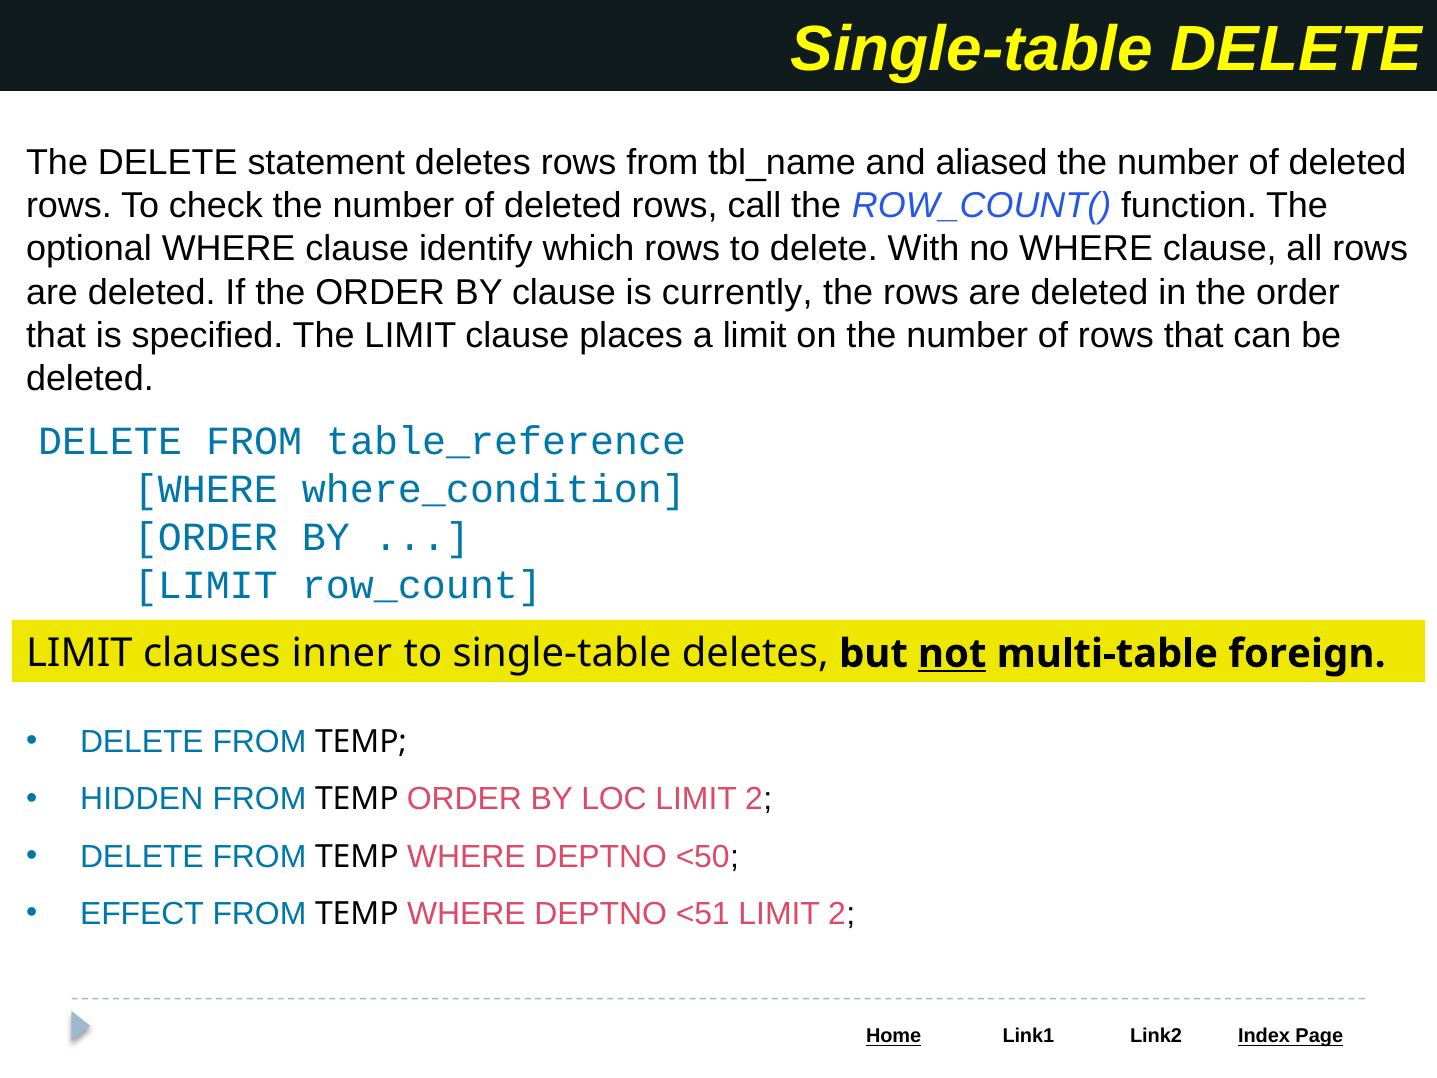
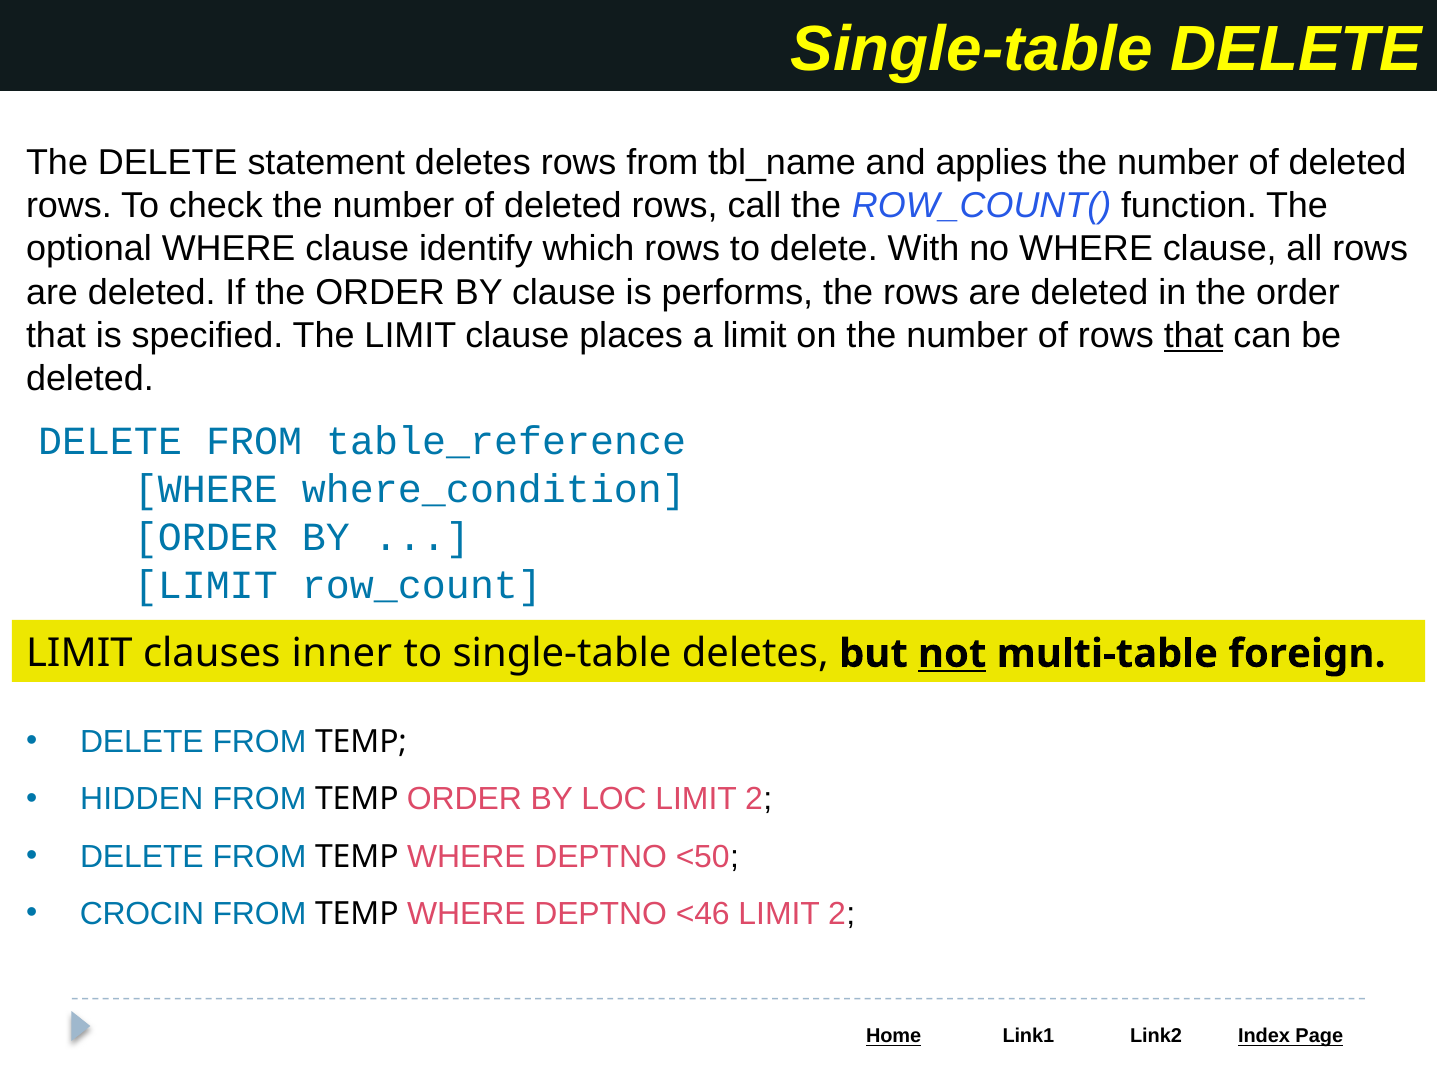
aliased: aliased -> applies (992, 163)
currently: currently -> performs (737, 292)
that underline: none -> present (1194, 335)
EFFECT: EFFECT -> CROCIN (142, 914)
<51: <51 -> <46 (703, 914)
